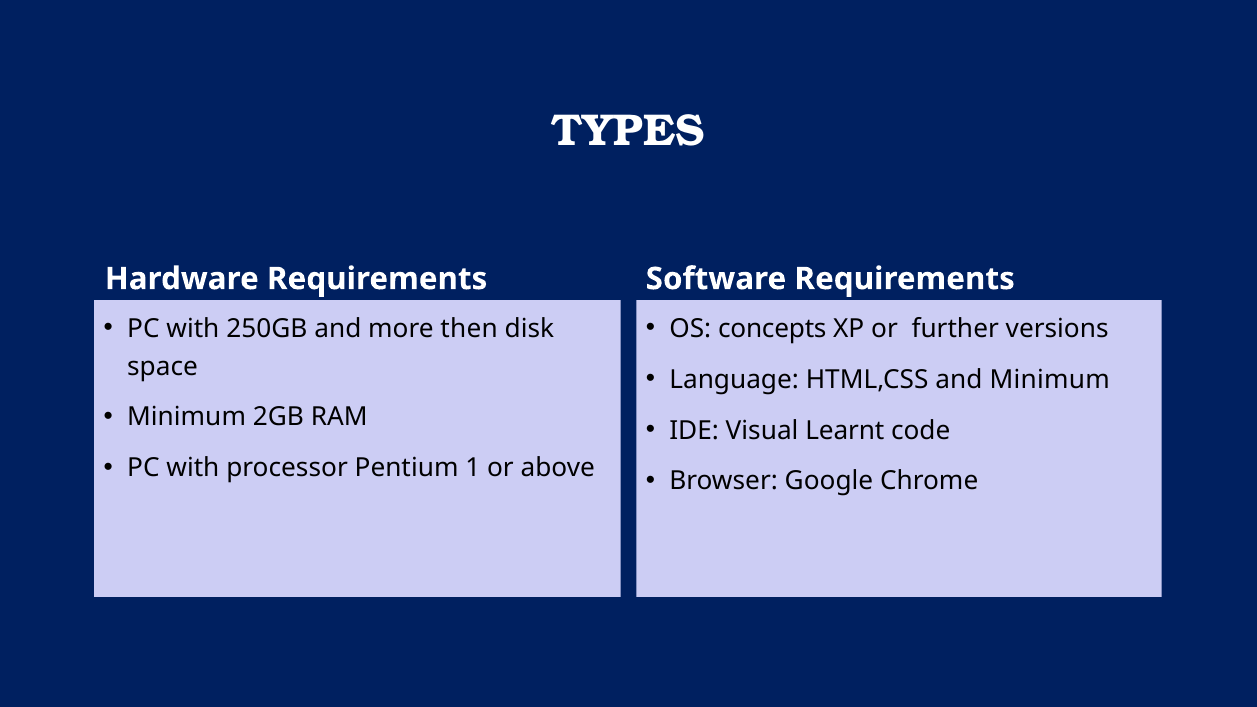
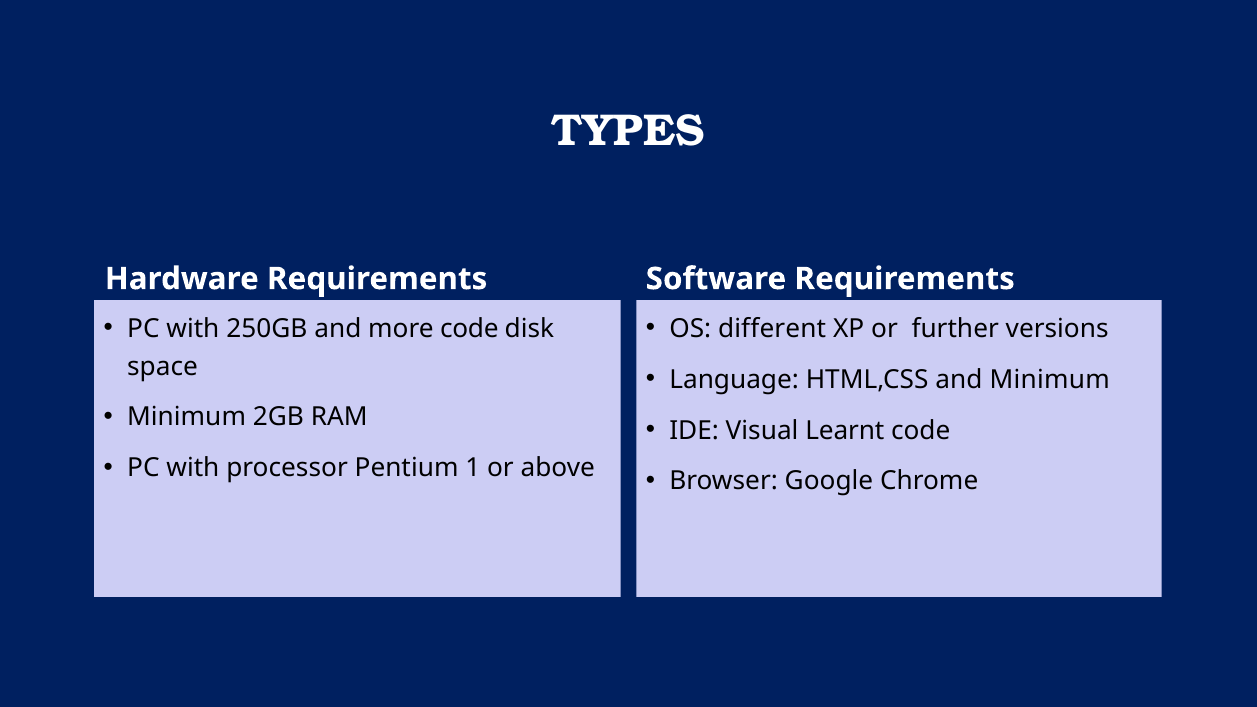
more then: then -> code (469, 329)
concepts: concepts -> different (772, 329)
